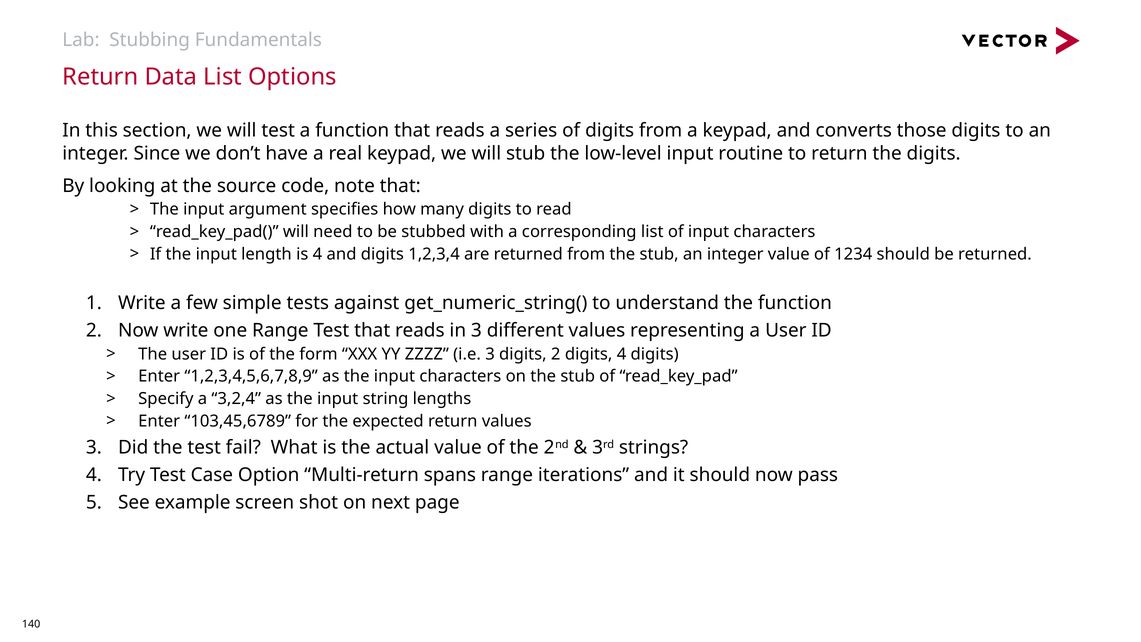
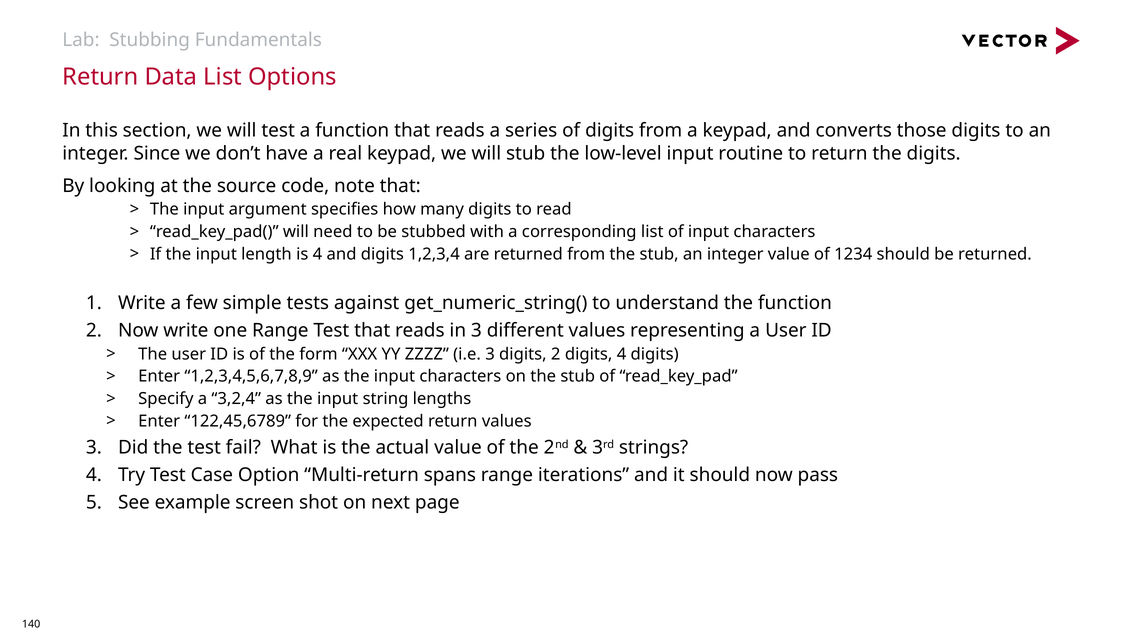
103,45,6789: 103,45,6789 -> 122,45,6789 (238, 421)
